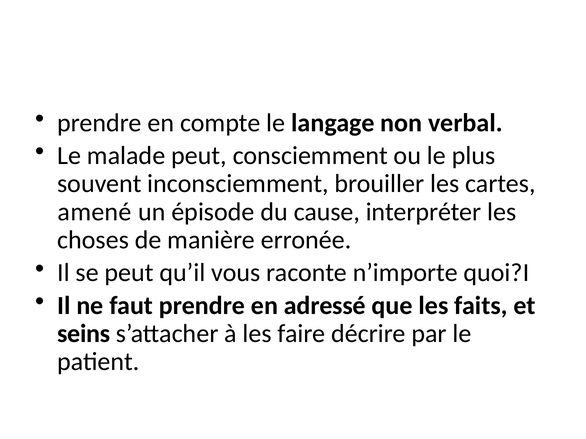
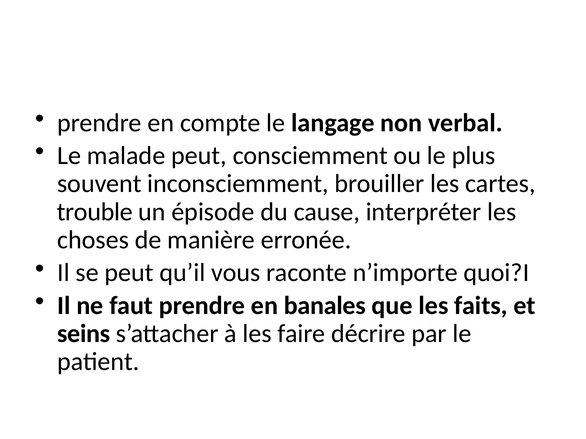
amené: amené -> trouble (95, 212)
adressé: adressé -> banales (325, 306)
